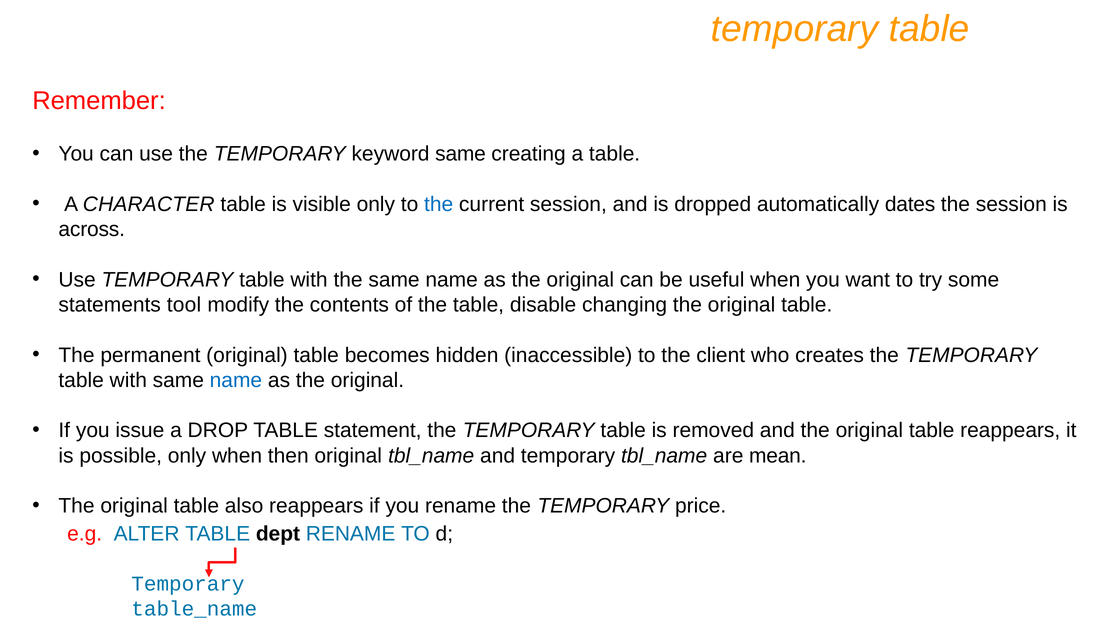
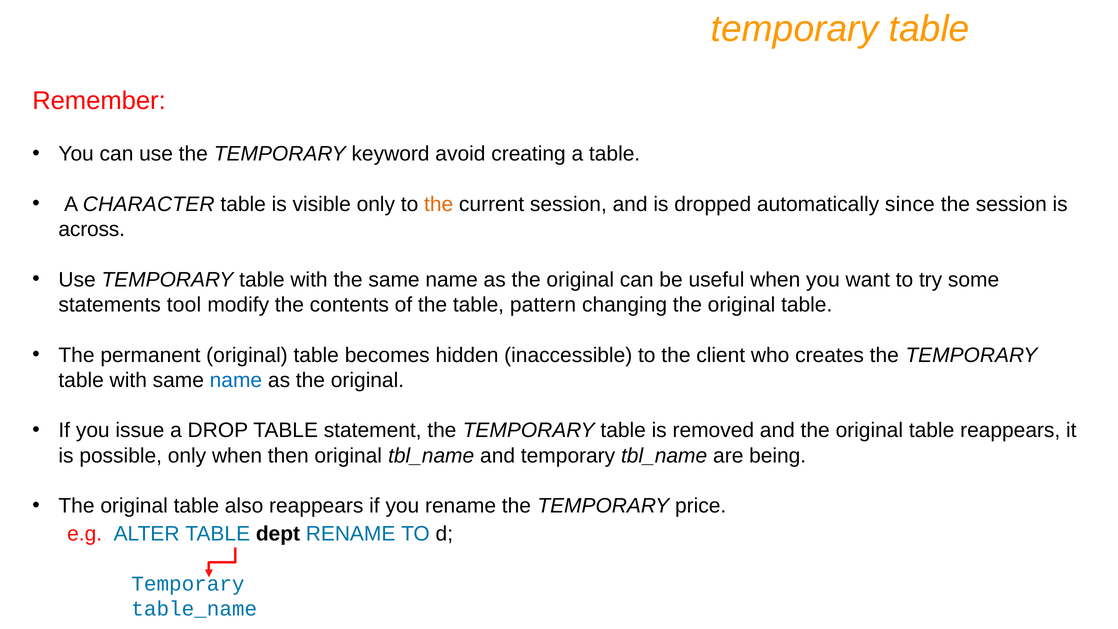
keyword same: same -> avoid (460, 154)
the colour: blue -> orange (439, 204)
dates: dates -> since (910, 204)
disable: disable -> pattern (543, 305)
mean: mean -> being (778, 456)
